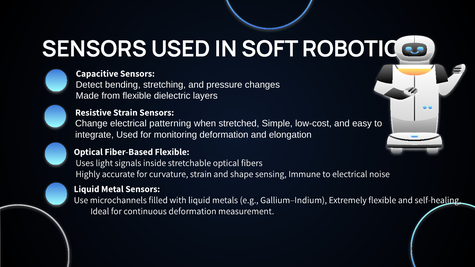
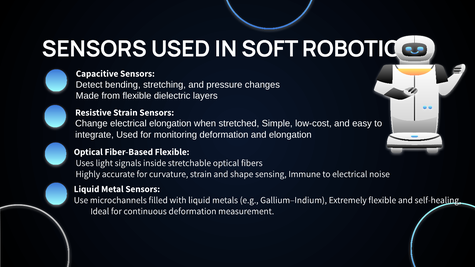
electrical patterning: patterning -> elongation (170, 124)
